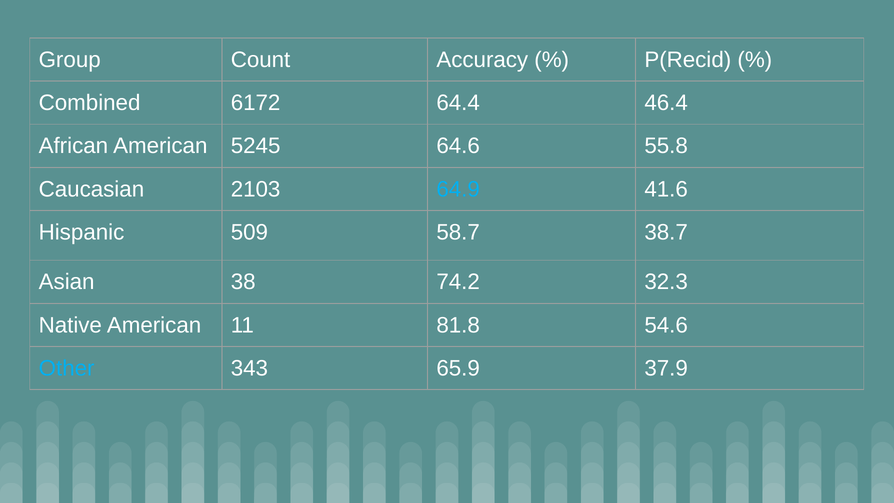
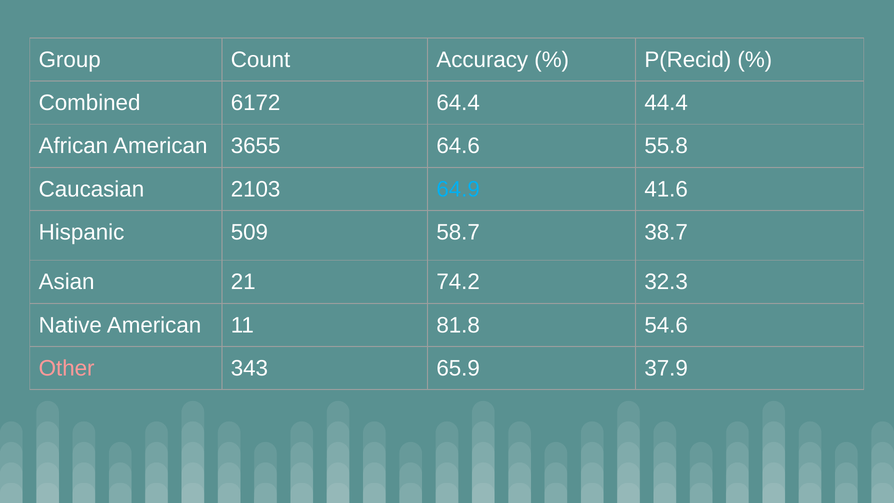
46.4: 46.4 -> 44.4 (666, 103)
5245: 5245 -> 3655 (256, 146)
38: 38 -> 21 (243, 282)
Other colour: light blue -> pink (67, 368)
